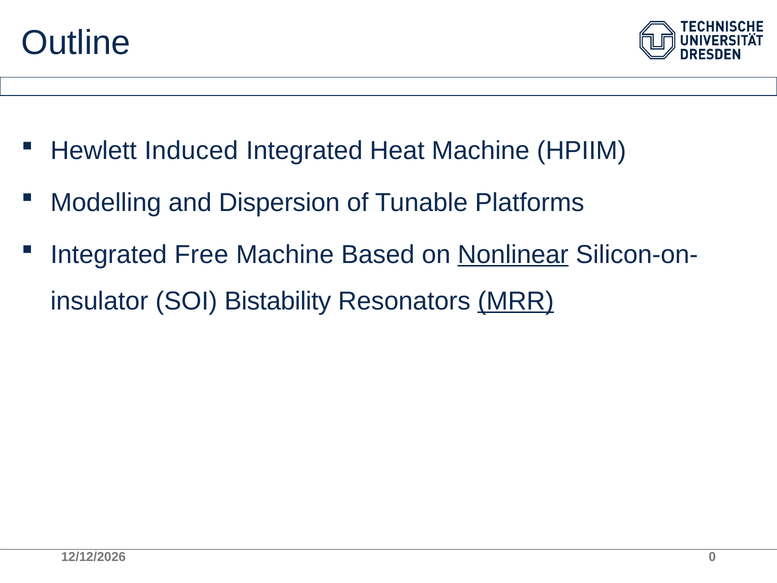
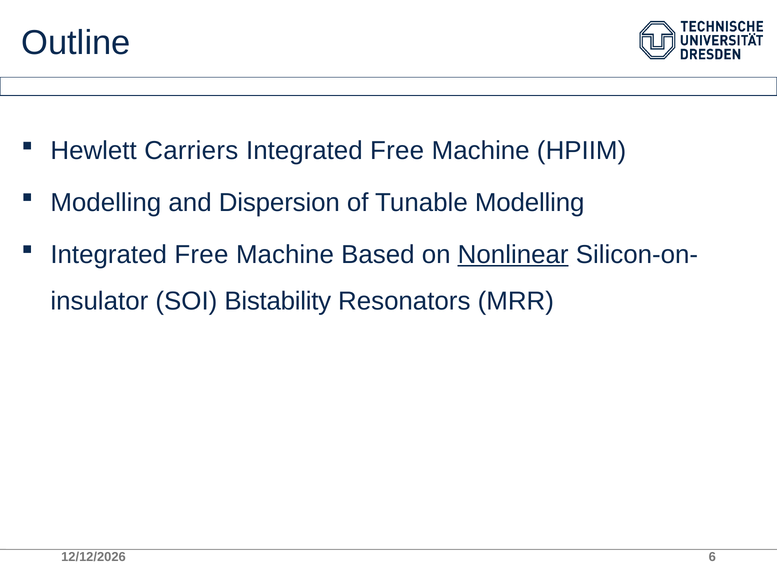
Induced: Induced -> Carriers (191, 151)
Heat: Heat -> Free (397, 151)
Tunable Platforms: Platforms -> Modelling (530, 203)
MRR underline: present -> none (516, 301)
0: 0 -> 6 (712, 557)
